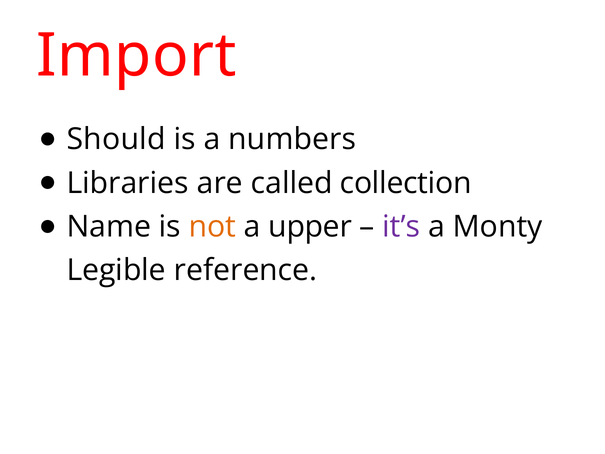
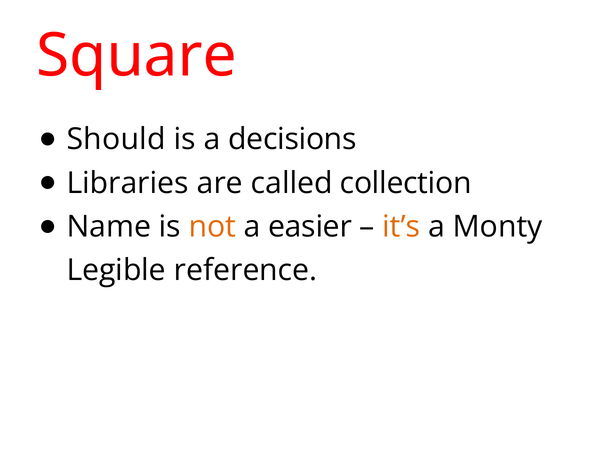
Import: Import -> Square (137, 56)
numbers: numbers -> decisions (292, 139)
upper: upper -> easier (310, 227)
it’s colour: purple -> orange (401, 227)
